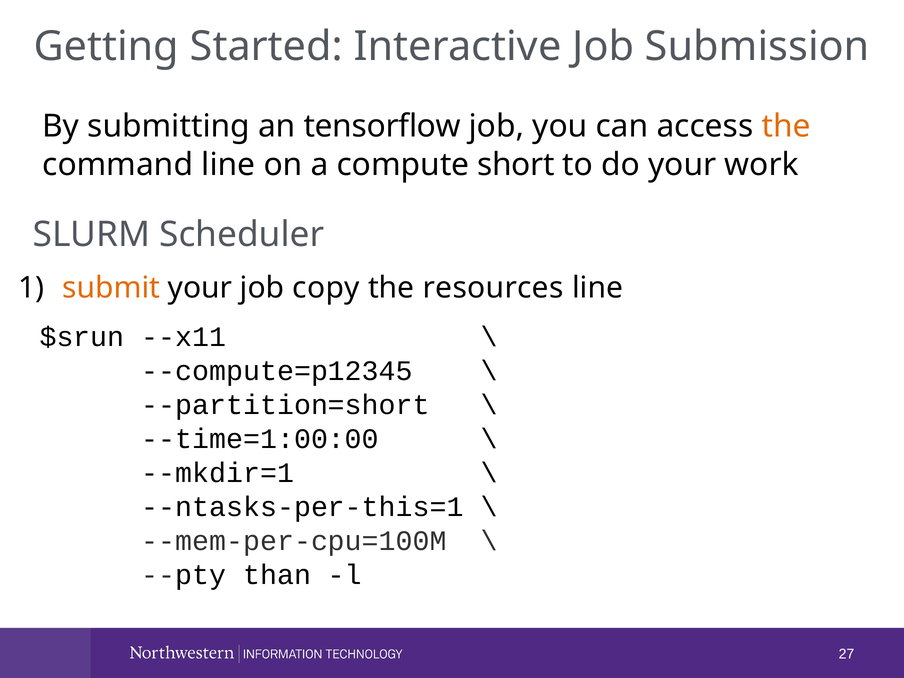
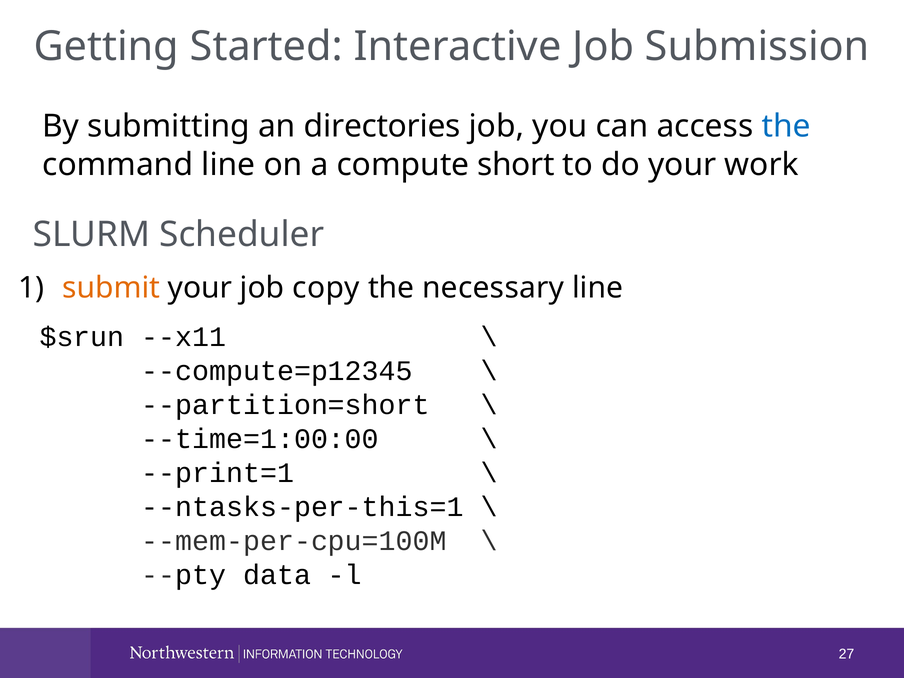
tensorflow: tensorflow -> directories (382, 126)
the colour: orange -> blue (786, 126)
resources: resources -> necessary (493, 288)
--mkdir=1: --mkdir=1 -> --print=1 (218, 473)
than: than -> data (277, 575)
